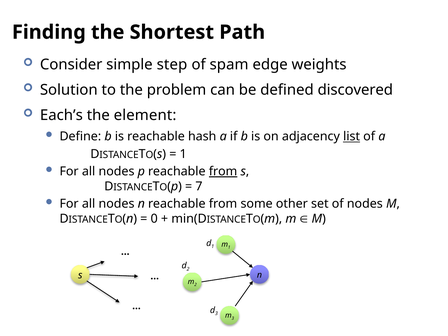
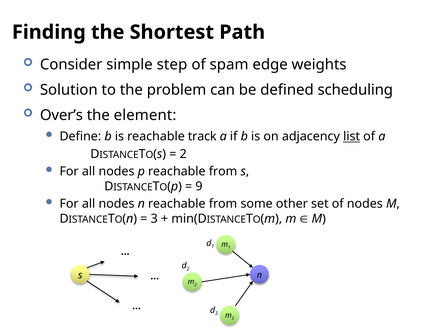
discovered: discovered -> scheduling (355, 90)
Each’s: Each’s -> Over’s (61, 115)
hash: hash -> track (202, 137)
1: 1 -> 2 (183, 154)
from underline: present -> none (223, 171)
7: 7 -> 9 (199, 186)
0: 0 -> 3 (154, 219)
